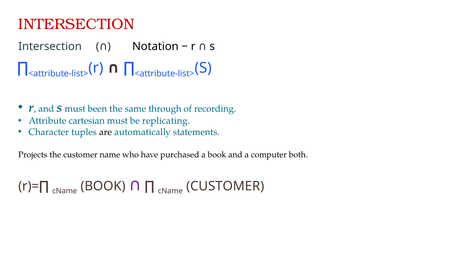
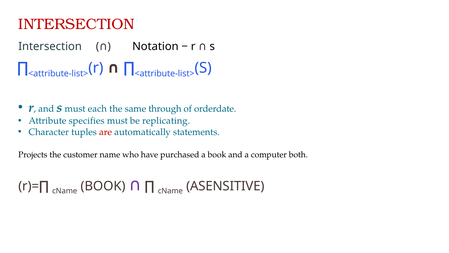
been: been -> each (97, 109)
recording: recording -> orderdate (215, 109)
cartesian: cartesian -> specifies (87, 121)
are colour: black -> red (106, 132)
cName CUSTOMER: CUSTOMER -> ASENSITIVE (225, 186)
